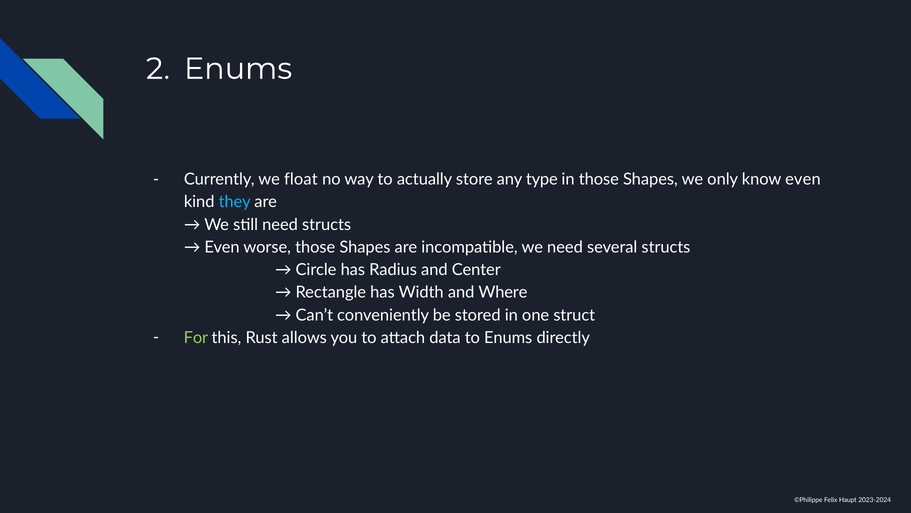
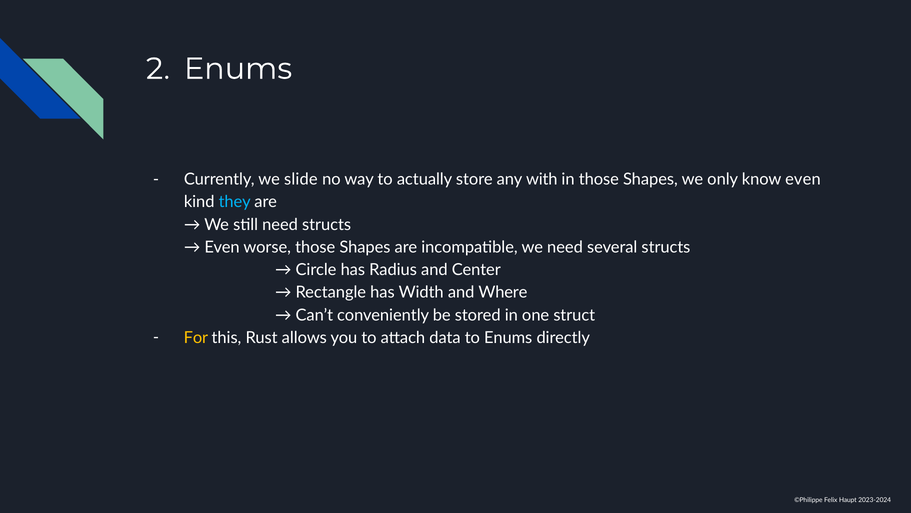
float: float -> slide (301, 179)
type: type -> with (542, 179)
For colour: light green -> yellow (196, 337)
